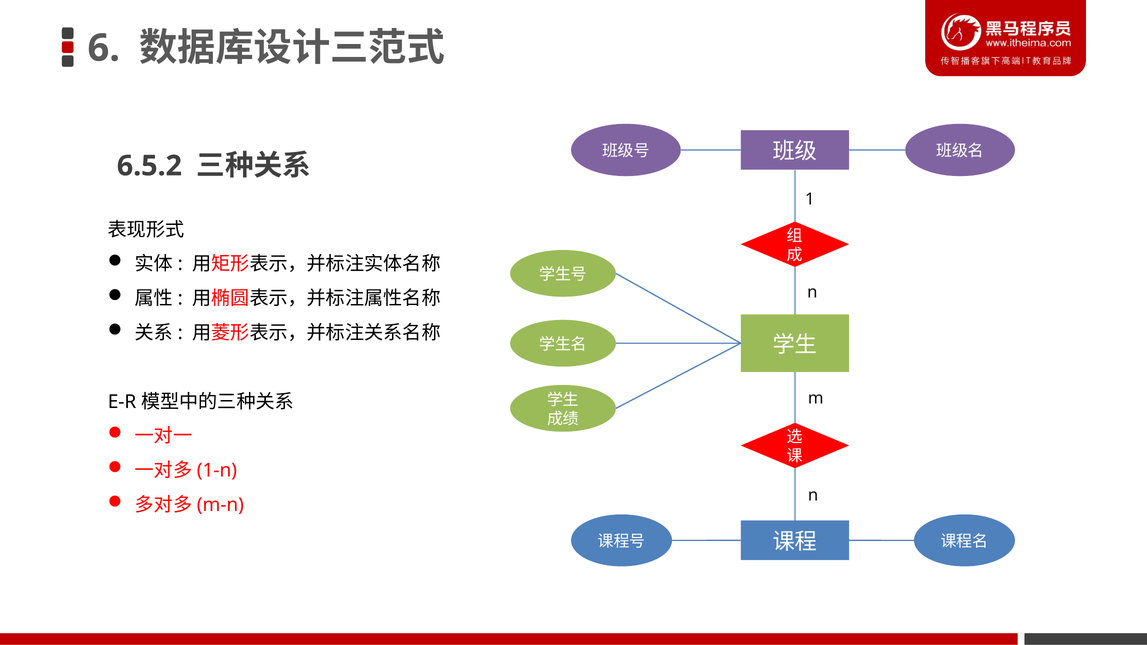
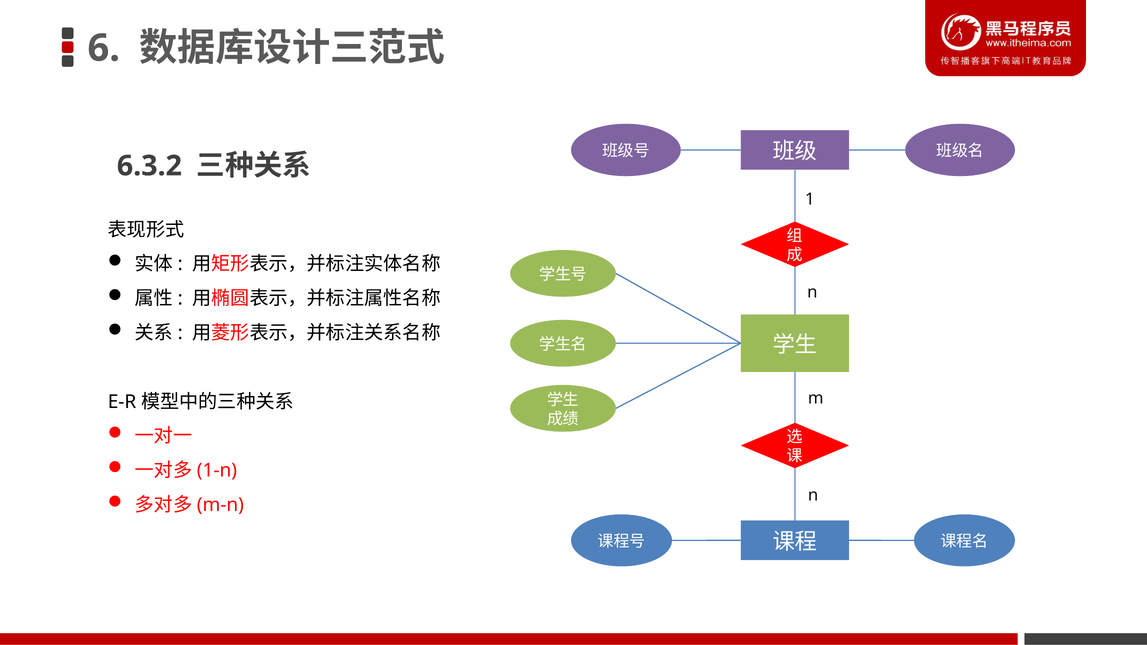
6.5.2: 6.5.2 -> 6.3.2 (149, 166)
